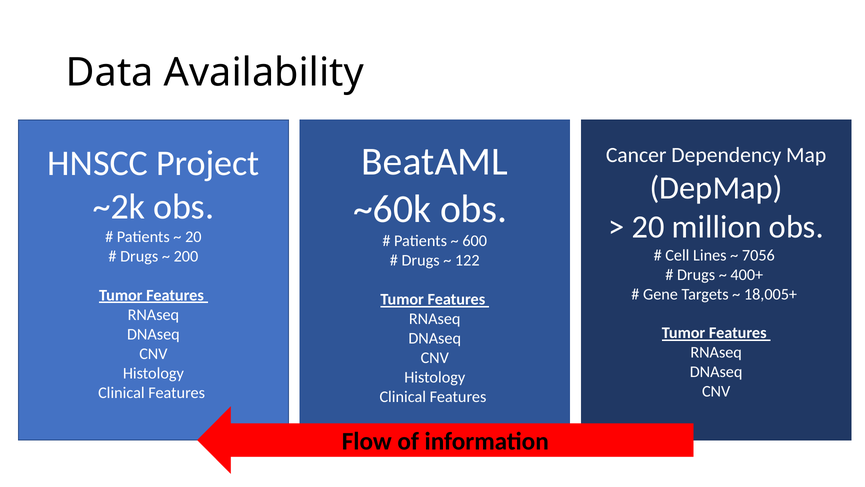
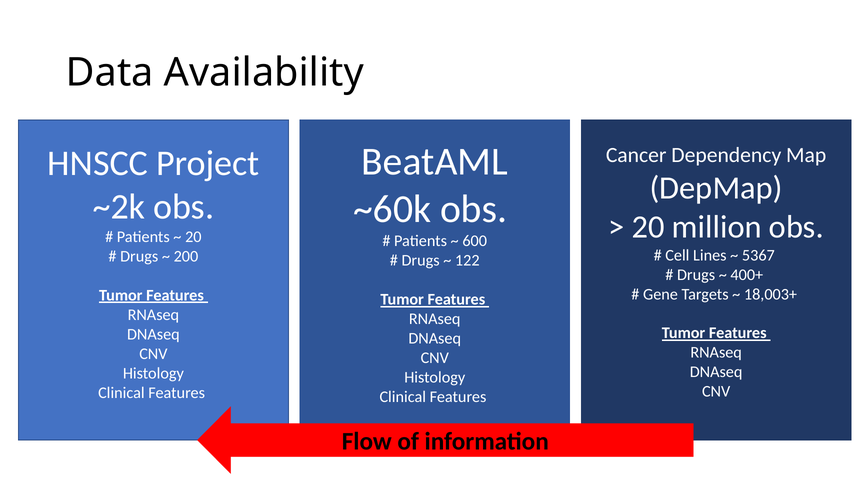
7056: 7056 -> 5367 (758, 255)
18,005+: 18,005+ -> 18,003+ (771, 294)
